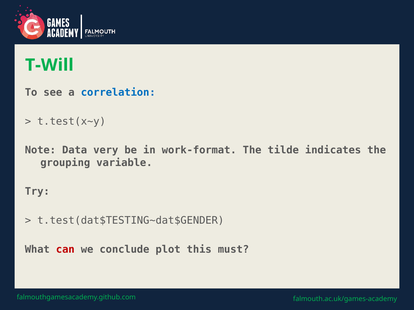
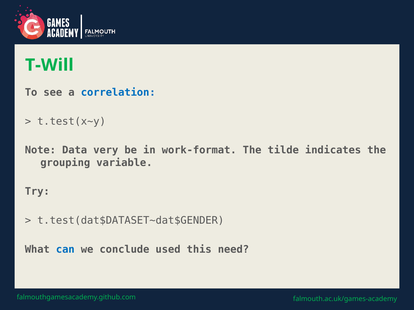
t.test(dat$TESTING~dat$GENDER: t.test(dat$TESTING~dat$GENDER -> t.test(dat$DATASET~dat$GENDER (131, 221)
can colour: red -> blue (65, 250)
plot: plot -> used (168, 250)
must: must -> need (233, 250)
